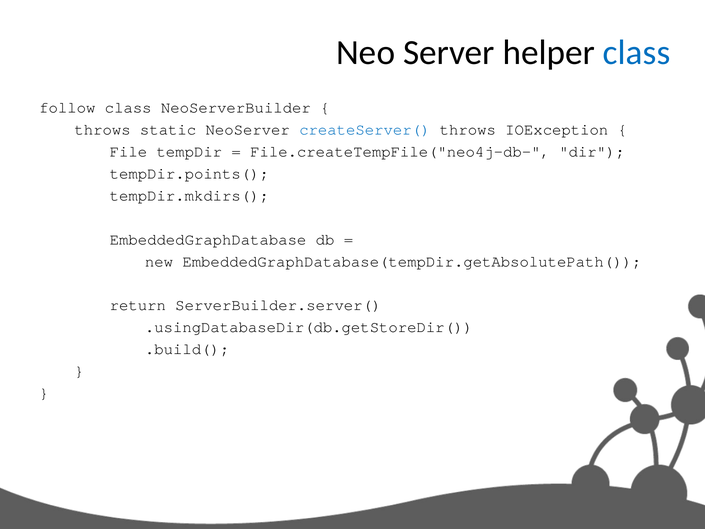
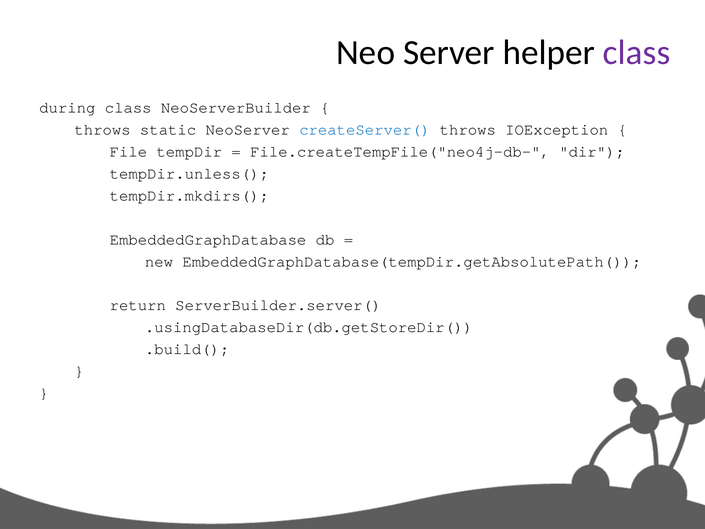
class colour: blue -> purple (637, 53)
follow: follow -> during (67, 108)
tempDir.points(: tempDir.points( -> tempDir.unless( (189, 174)
